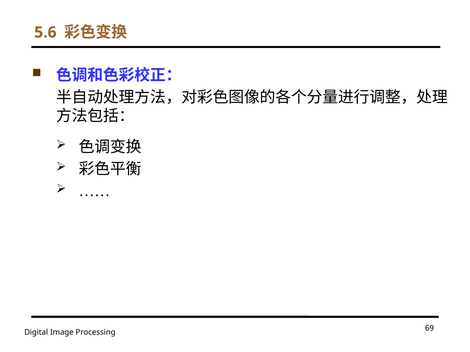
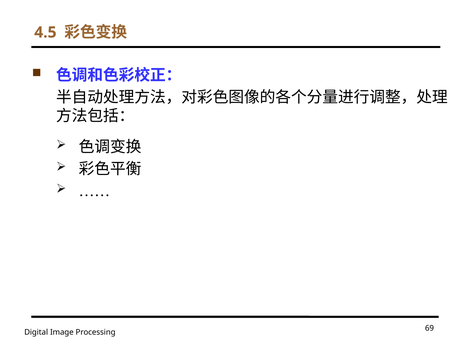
5.6: 5.6 -> 4.5 (45, 32)
